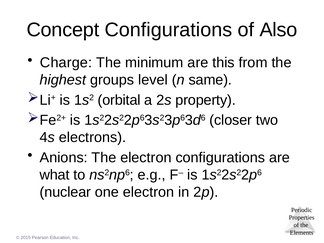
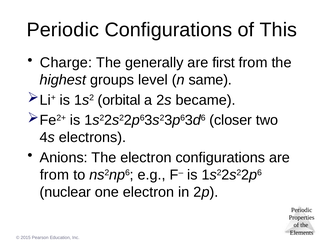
Concept: Concept -> Periodic (63, 30)
Also: Also -> This (278, 30)
minimum: minimum -> generally (154, 63)
this: this -> first (224, 63)
property: property -> became (206, 100)
what: what -> from (54, 175)
